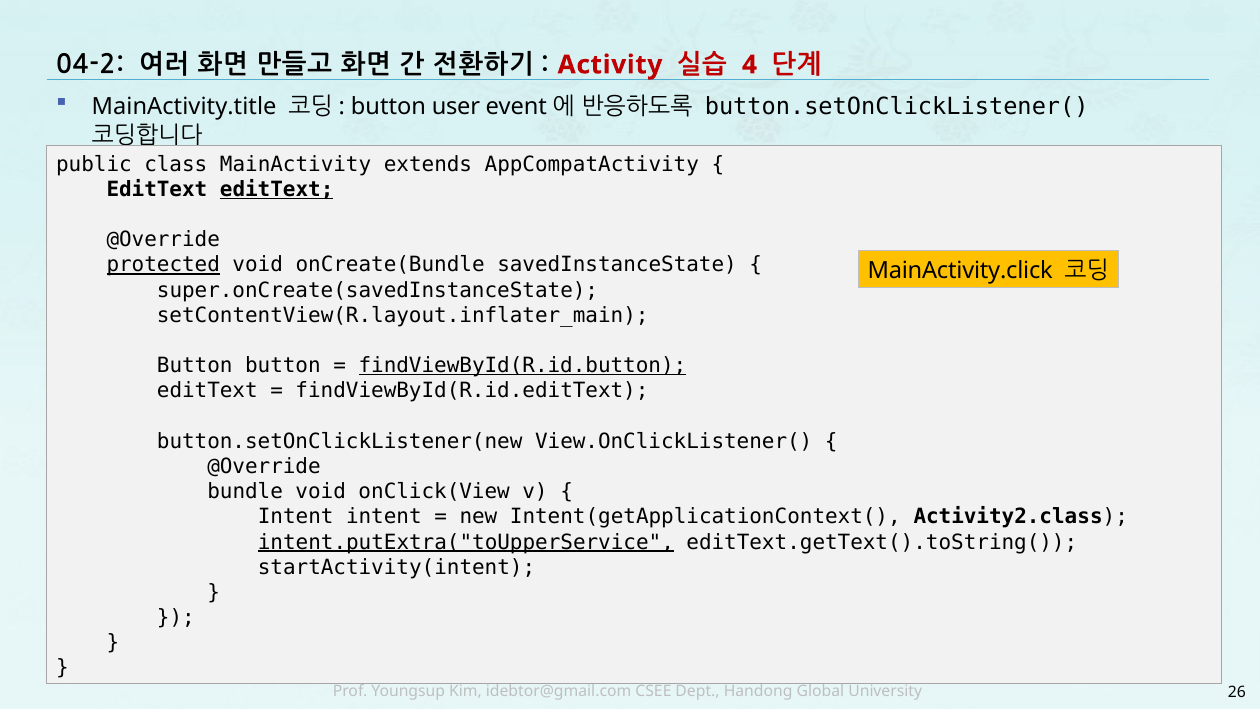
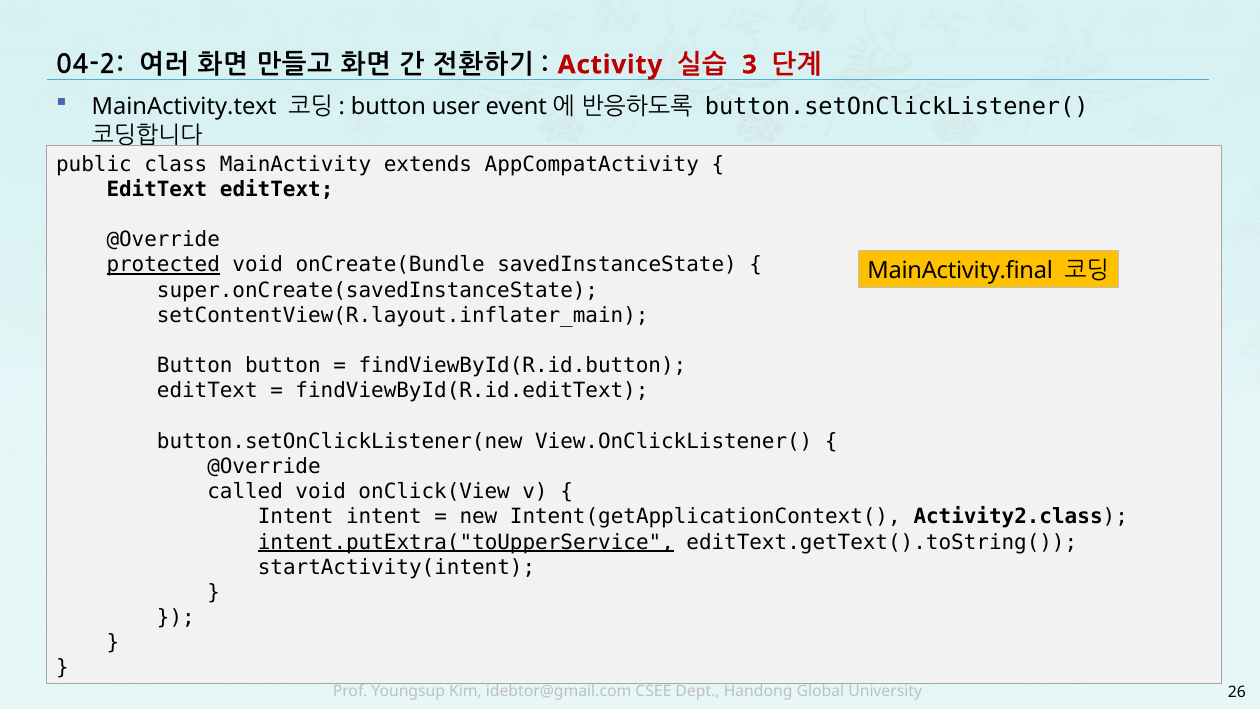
4: 4 -> 3 (750, 65)
MainActivity.title: MainActivity.title -> MainActivity.text (184, 107)
editText underline: present -> none (277, 189)
MainActivity.click: MainActivity.click -> MainActivity.final (960, 271)
findViewById(R.id.button underline: present -> none (522, 366)
bundle: bundle -> called (245, 492)
